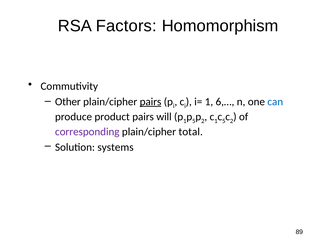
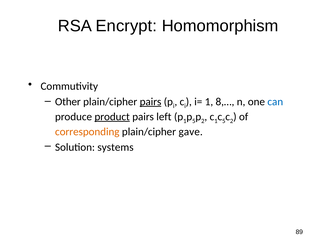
Factors: Factors -> Encrypt (126, 26)
6,…: 6,… -> 8,… (225, 102)
product underline: none -> present (112, 117)
will: will -> left (164, 117)
corresponding colour: purple -> orange (87, 132)
total: total -> gave (191, 132)
